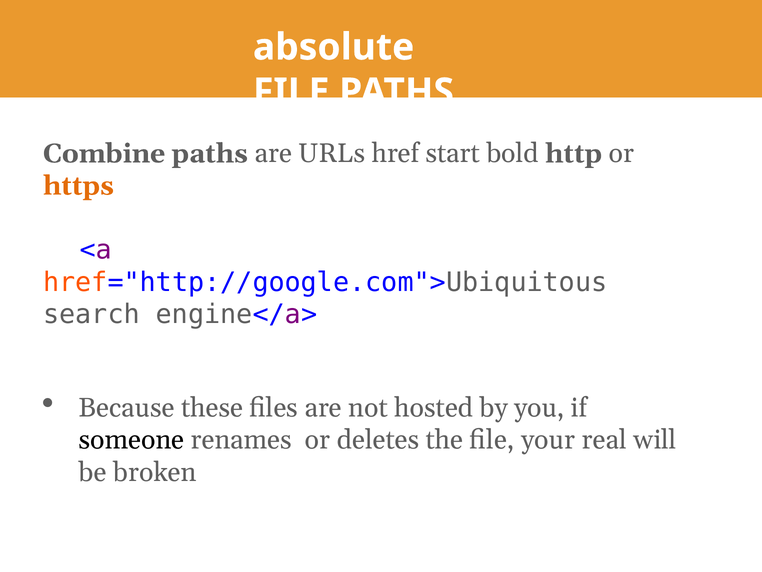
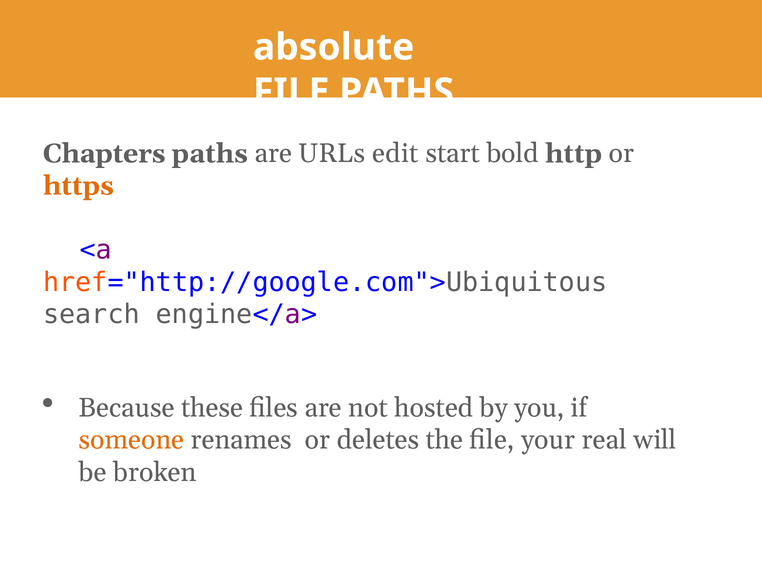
Combine: Combine -> Chapters (104, 153)
href: href -> edit (395, 153)
someone colour: black -> orange (132, 440)
